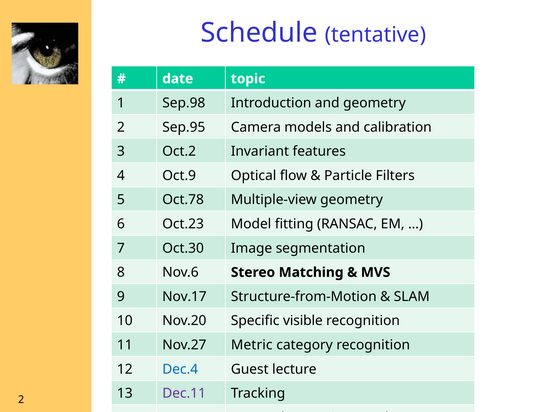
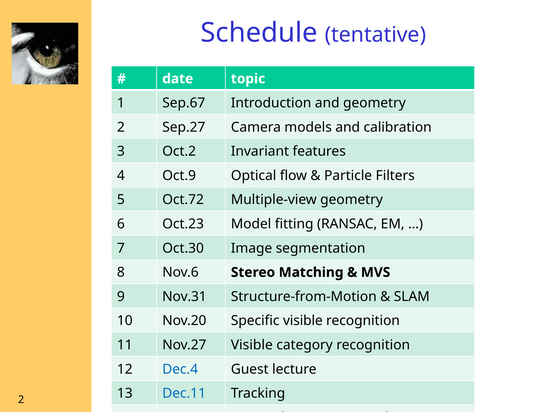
Sep.98: Sep.98 -> Sep.67 (184, 103)
Sep.95: Sep.95 -> Sep.27 (184, 127)
Oct.78: Oct.78 -> Oct.72 (183, 200)
Nov.17: Nov.17 -> Nov.31 (184, 296)
Nov.27 Metric: Metric -> Visible (252, 345)
Dec.11 colour: purple -> blue (184, 393)
